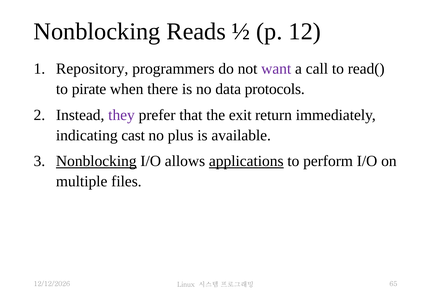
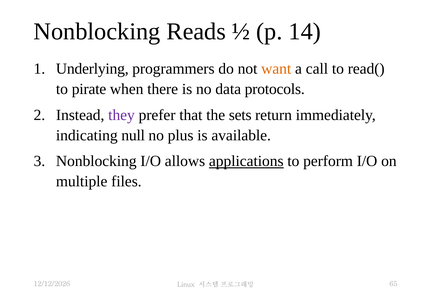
12: 12 -> 14 (305, 31)
Repository: Repository -> Underlying (92, 69)
want colour: purple -> orange (276, 69)
exit: exit -> sets (240, 115)
cast: cast -> null (133, 135)
Nonblocking underline: present -> none (96, 161)
